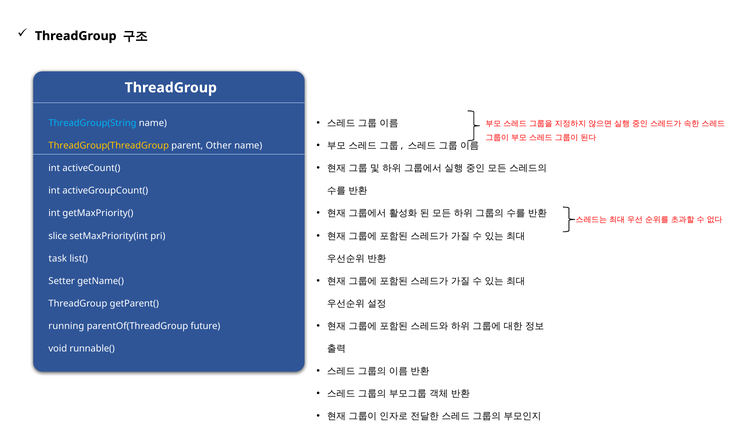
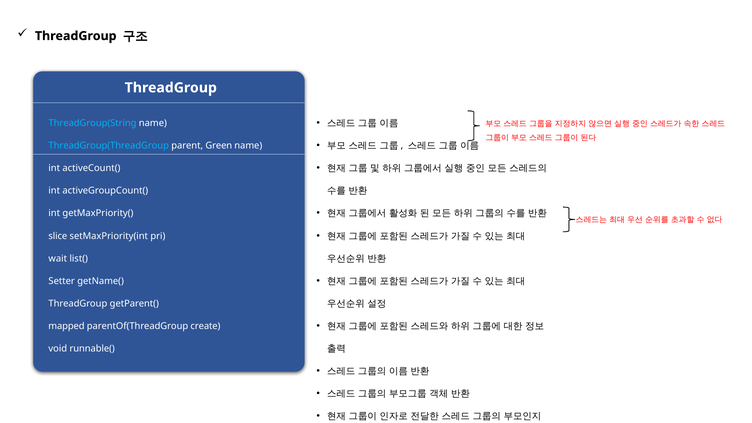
ThreadGroup(ThreadGroup colour: yellow -> light blue (109, 146)
Other: Other -> Green (219, 146)
task: task -> wait (58, 258)
running: running -> mapped (66, 326)
future: future -> create (205, 326)
